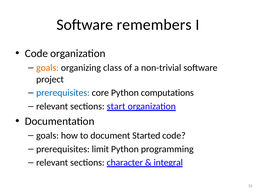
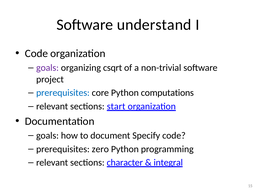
remembers: remembers -> understand (154, 25)
goals colour: orange -> purple (47, 68)
class: class -> csqrt (113, 68)
Started: Started -> Specify (146, 136)
limit: limit -> zero (100, 149)
